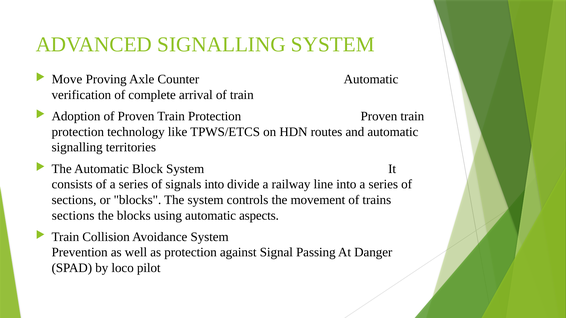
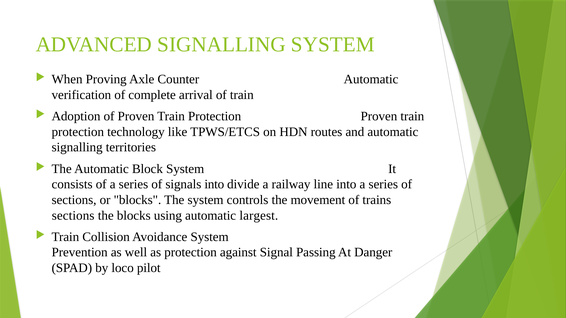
Move: Move -> When (67, 79)
aspects: aspects -> largest (259, 216)
